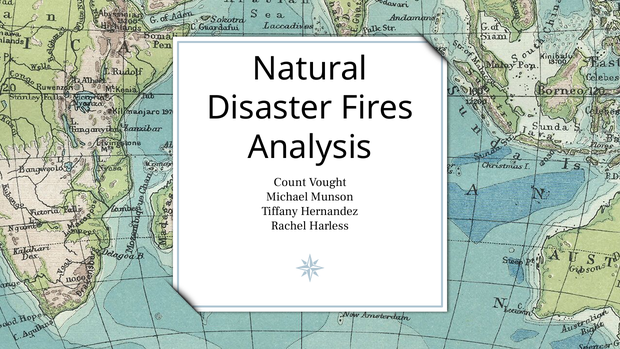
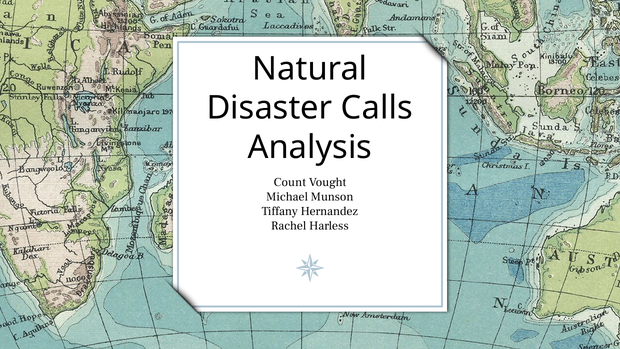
Fires: Fires -> Calls (377, 108)
